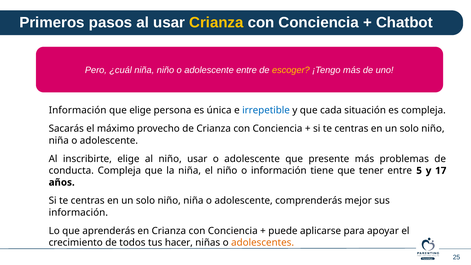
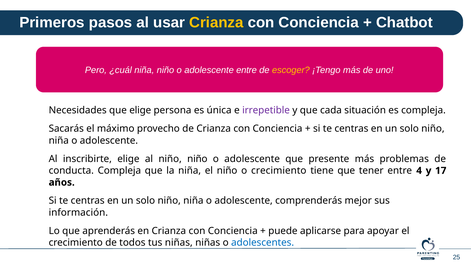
Información: Información -> Necesidades (78, 110)
irrepetible colour: blue -> purple (266, 110)
niño usar: usar -> niño (197, 159)
o información: información -> crecimiento (279, 171)
5: 5 -> 4 (419, 171)
tus hacer: hacer -> niñas (179, 243)
adolescentes colour: orange -> blue (263, 243)
